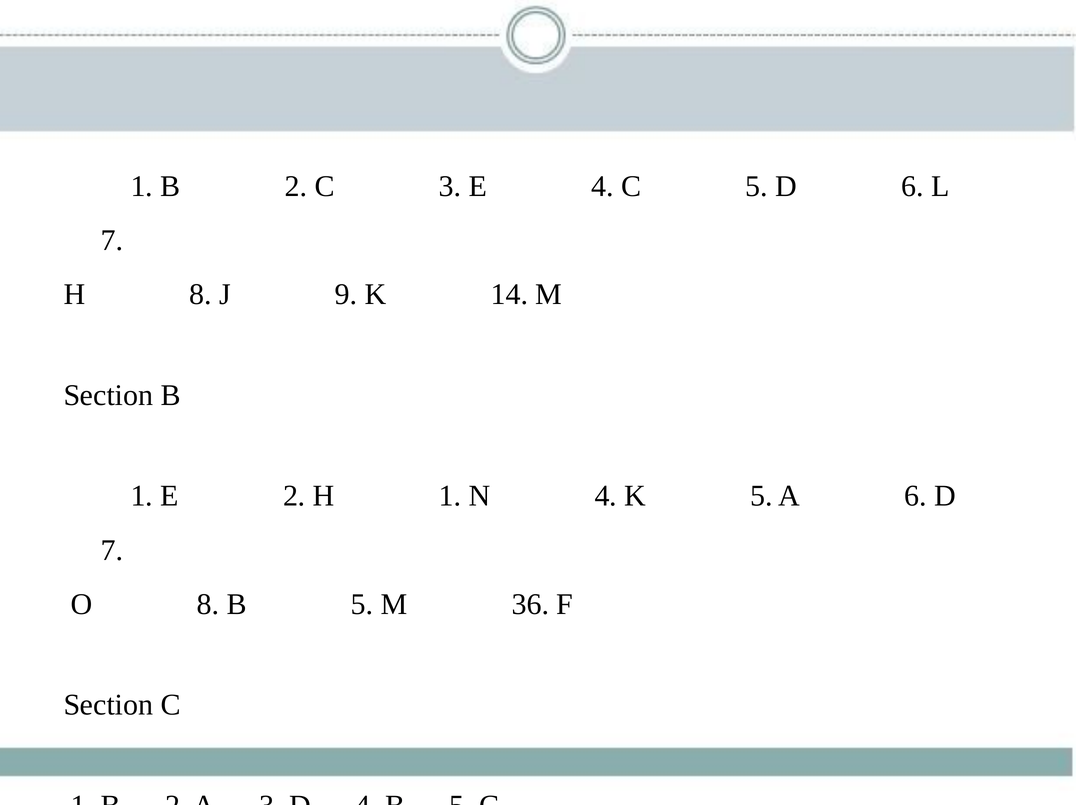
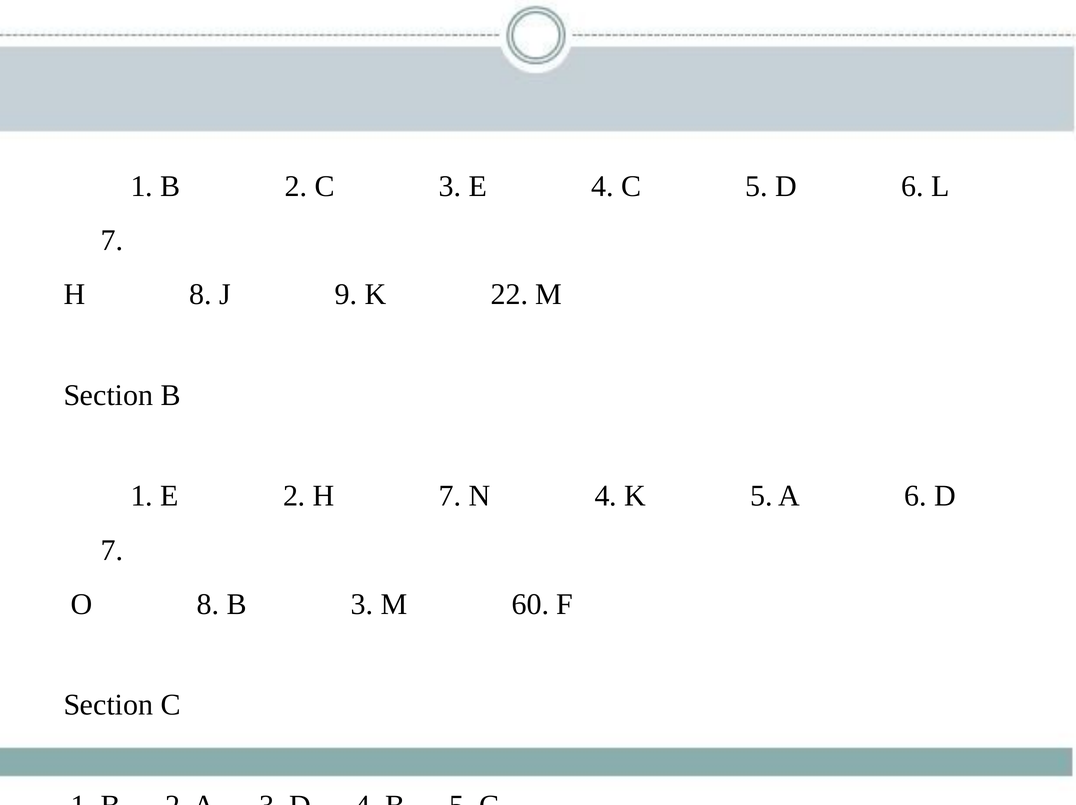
14: 14 -> 22 (509, 294)
H 1: 1 -> 7 (450, 496)
8 B 5: 5 -> 3 (362, 604)
36: 36 -> 60 (530, 604)
